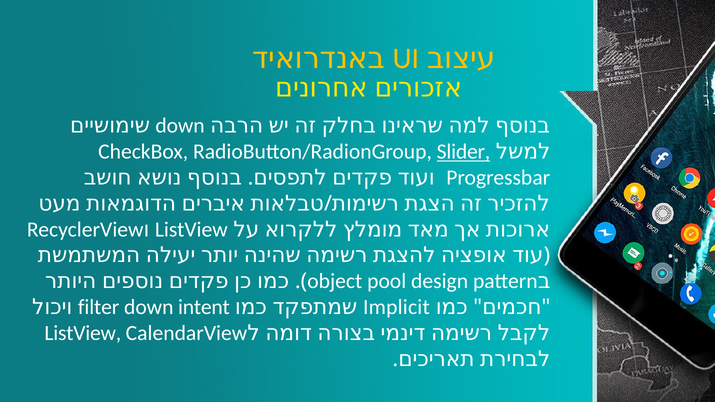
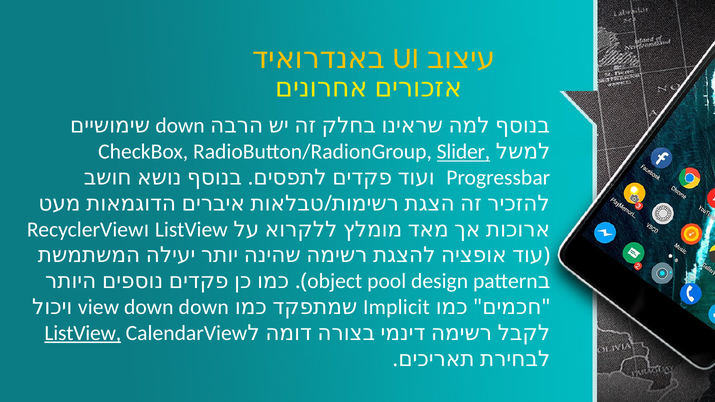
filter: filter -> view (99, 307)
down intent: intent -> down (204, 307)
ListView underline: none -> present (83, 333)
